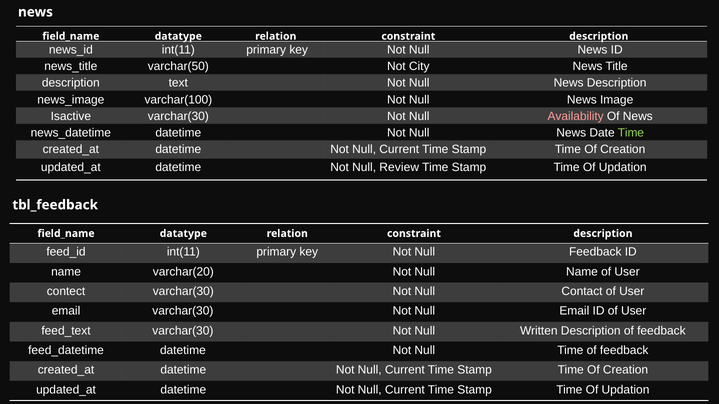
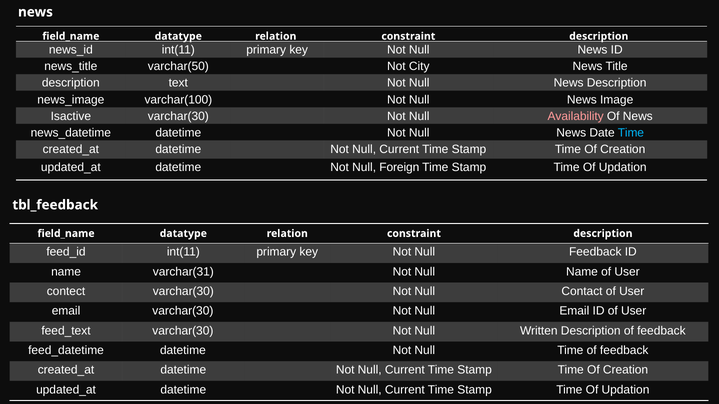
Time colour: light green -> light blue (631, 133)
Review: Review -> Foreign (399, 168)
varchar(20: varchar(20 -> varchar(31 (183, 272)
